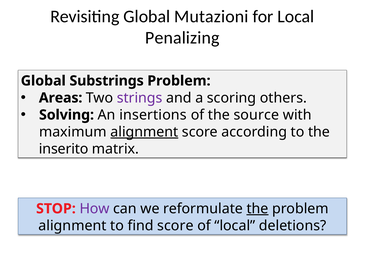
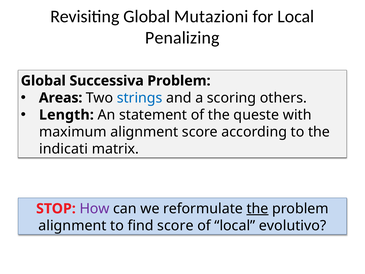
Substrings: Substrings -> Successiva (107, 81)
strings colour: purple -> blue (140, 98)
Solving: Solving -> Length (66, 115)
insertions: insertions -> statement (153, 115)
source: source -> queste (256, 115)
alignment underline: present -> none (144, 132)
inserito: inserito -> indicati (64, 149)
deletions: deletions -> evolutivo (293, 225)
